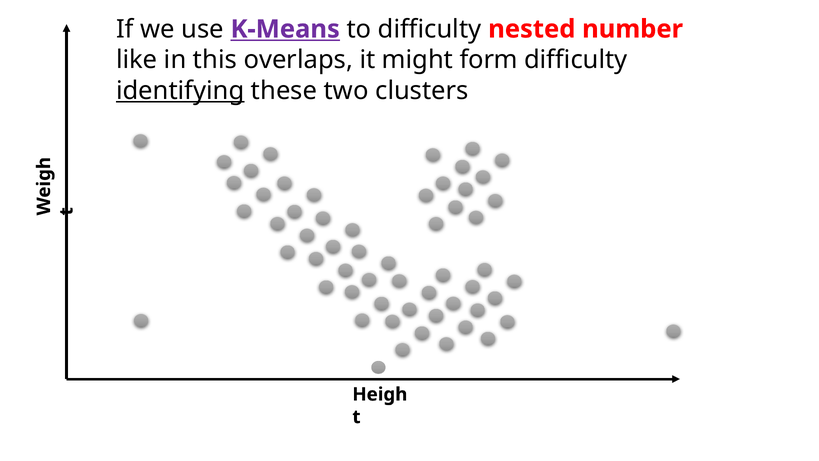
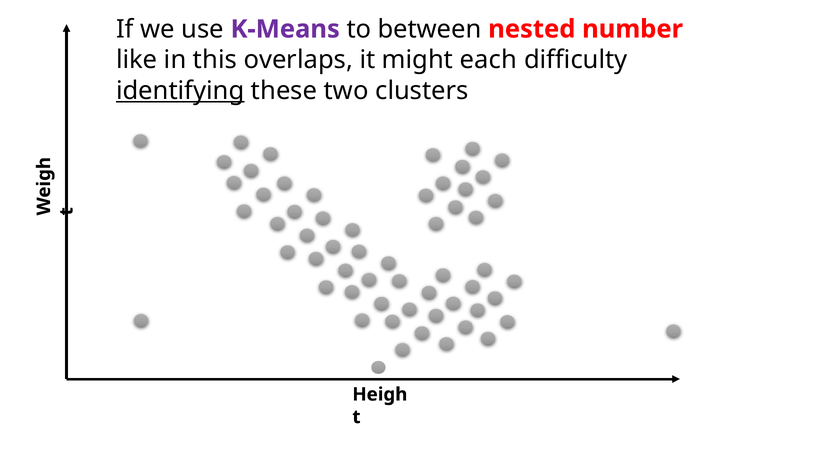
K-Means underline: present -> none (285, 29)
to difficulty: difficulty -> between (430, 29)
form: form -> each (489, 60)
